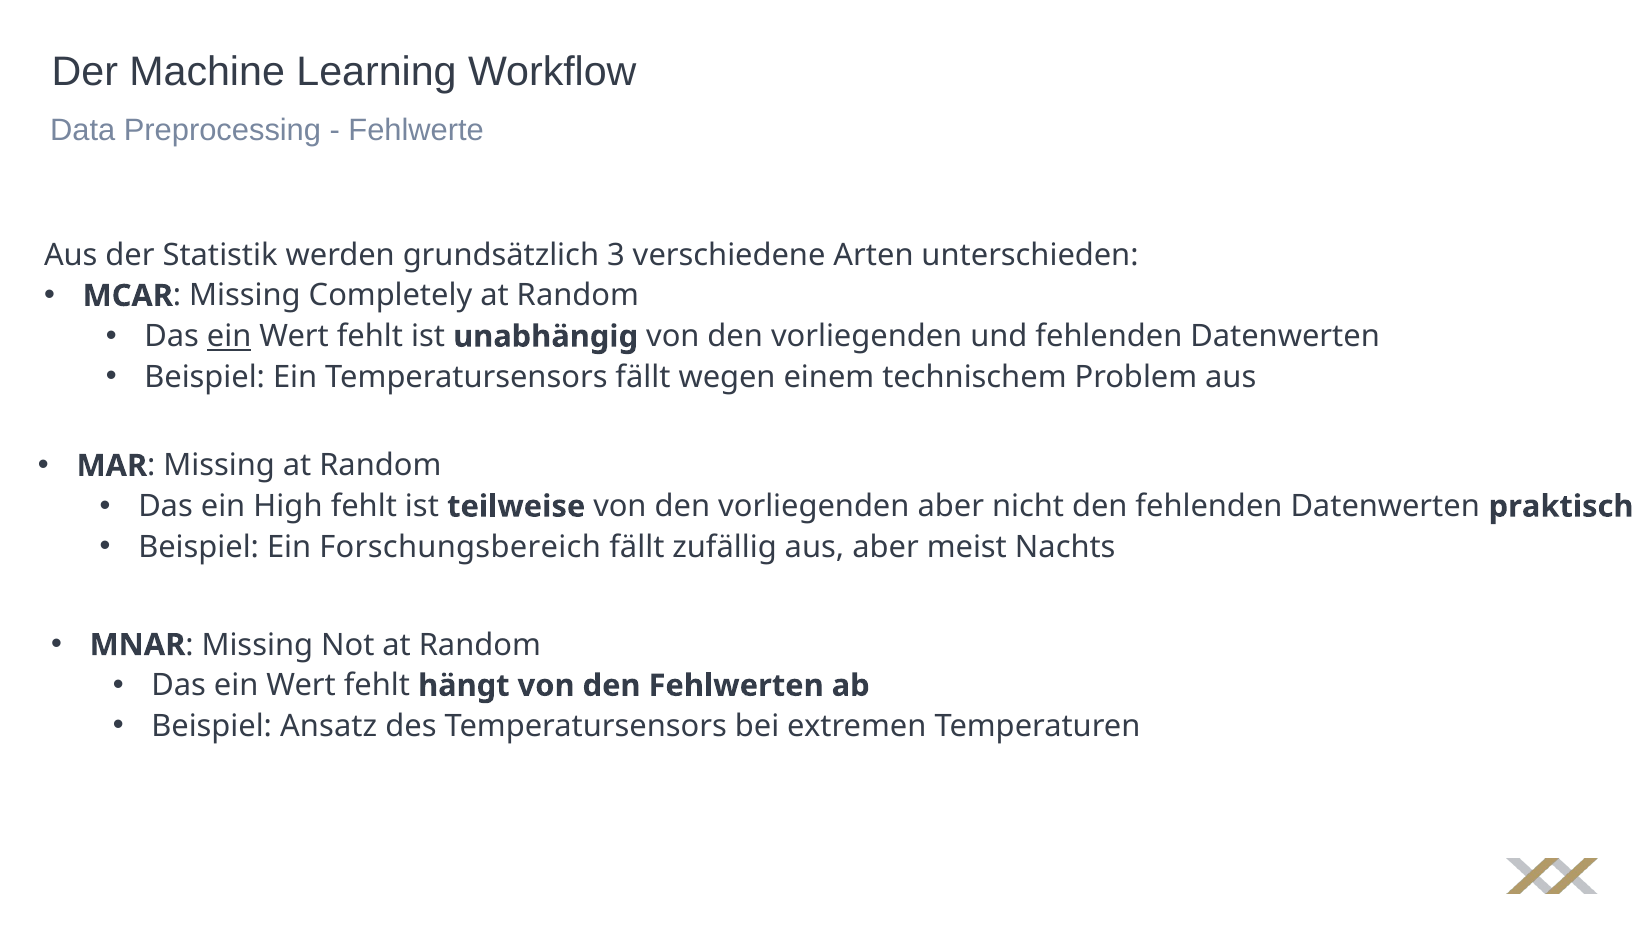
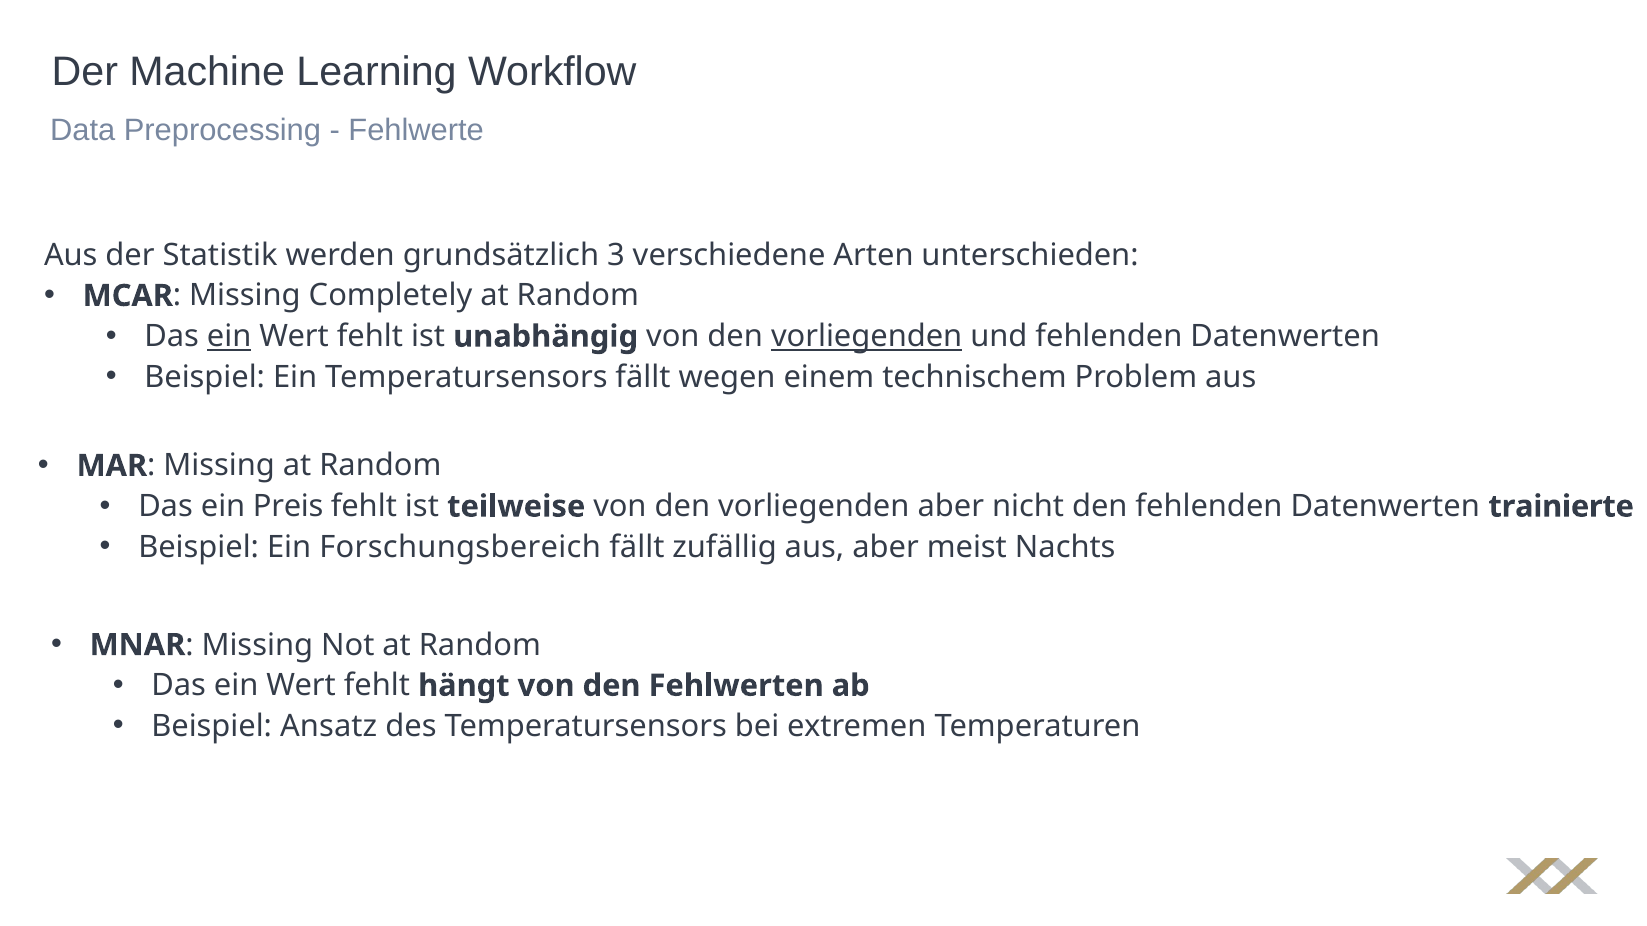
vorliegenden underline: none -> present (867, 337)
High: High -> Preis (288, 507)
praktisch: praktisch -> trainierte (1561, 507)
